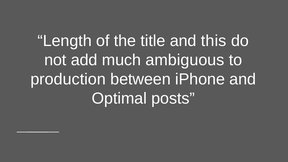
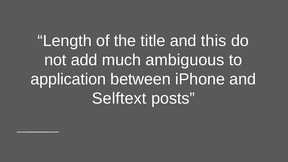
production: production -> application (68, 79)
Optimal: Optimal -> Selftext (119, 98)
